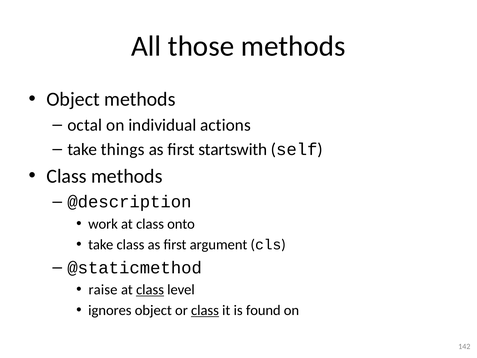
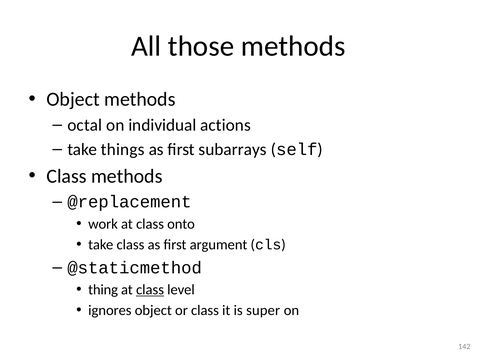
startswith: startswith -> subarrays (233, 149)
@description: @description -> @replacement (129, 202)
raise: raise -> thing (103, 290)
class underline: present -> none (205, 310)
found: found -> super (263, 310)
